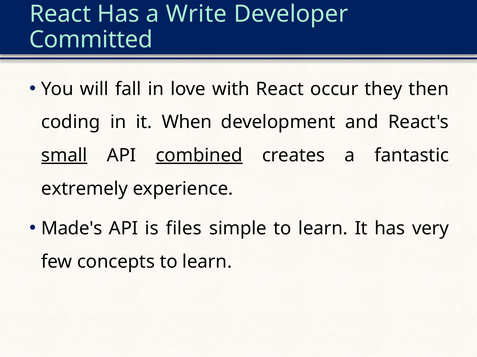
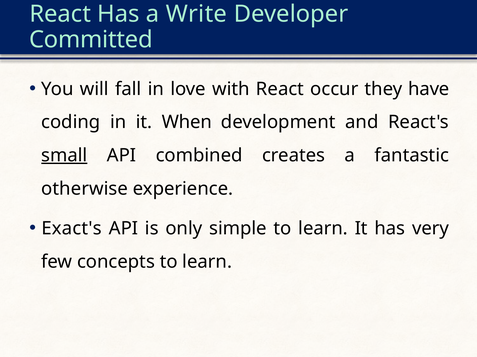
then: then -> have (429, 89)
combined underline: present -> none (199, 156)
extremely: extremely -> otherwise (85, 189)
Made's: Made's -> Exact's (72, 229)
files: files -> only (184, 229)
